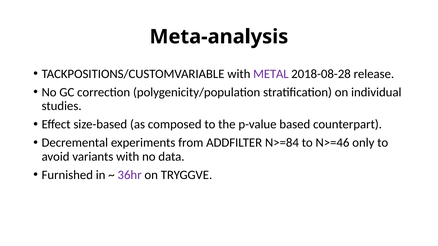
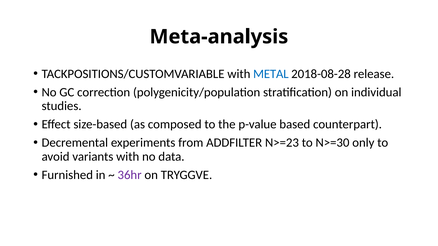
METAL colour: purple -> blue (271, 74)
N>=84: N>=84 -> N>=23 (282, 143)
N>=46: N>=46 -> N>=30 (332, 143)
